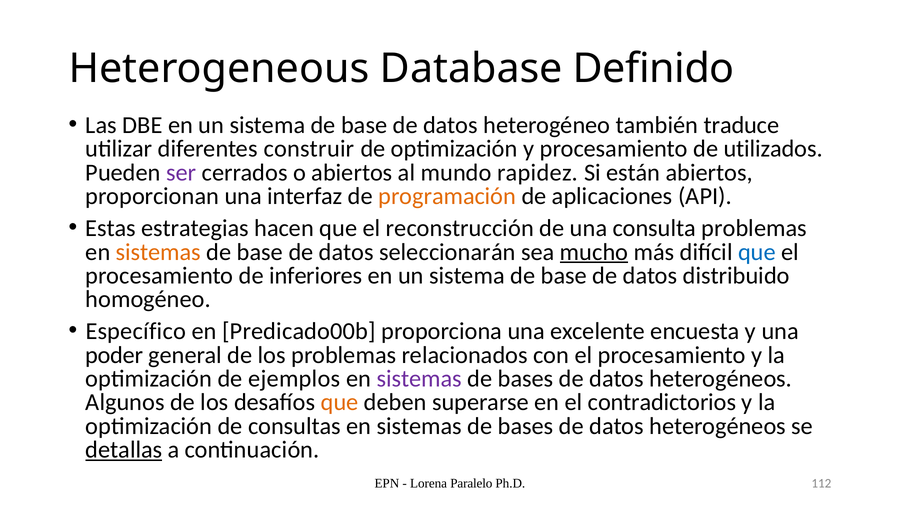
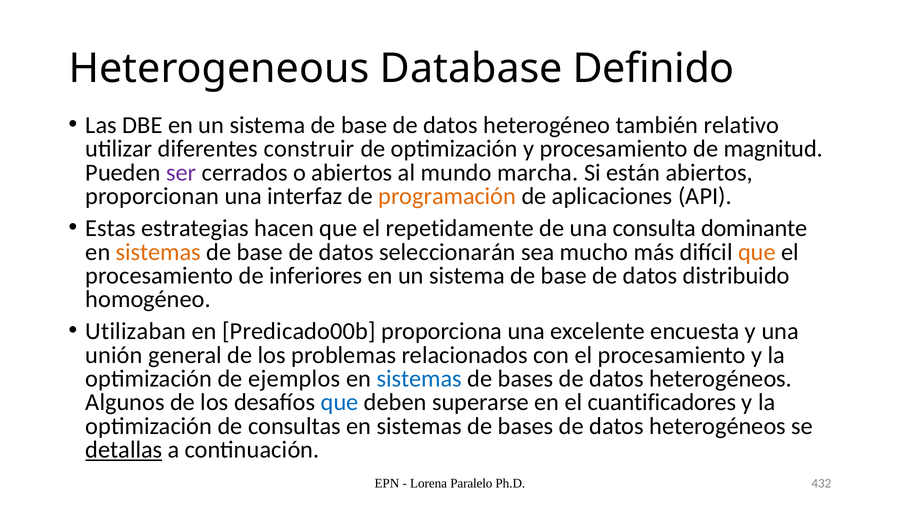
traduce: traduce -> relativo (741, 125)
utilizados: utilizados -> magnitud (773, 149)
rapidez: rapidez -> marcha (538, 173)
reconstrucción: reconstrucción -> repetidamente (460, 228)
consulta problemas: problemas -> dominante (754, 228)
mucho underline: present -> none (594, 252)
que colour: blue -> orange (757, 252)
Específico: Específico -> Utilizaban (136, 332)
poder: poder -> unión (114, 355)
sistemas colour: purple -> blue (419, 379)
que colour: orange -> blue (340, 403)
contradictorios: contradictorios -> cuantificadores (662, 403)
112: 112 -> 432 (821, 483)
